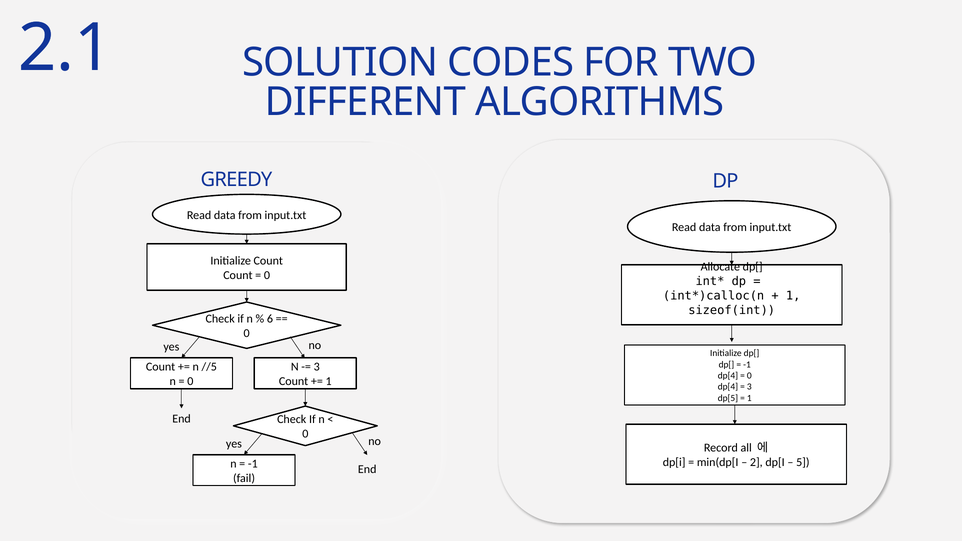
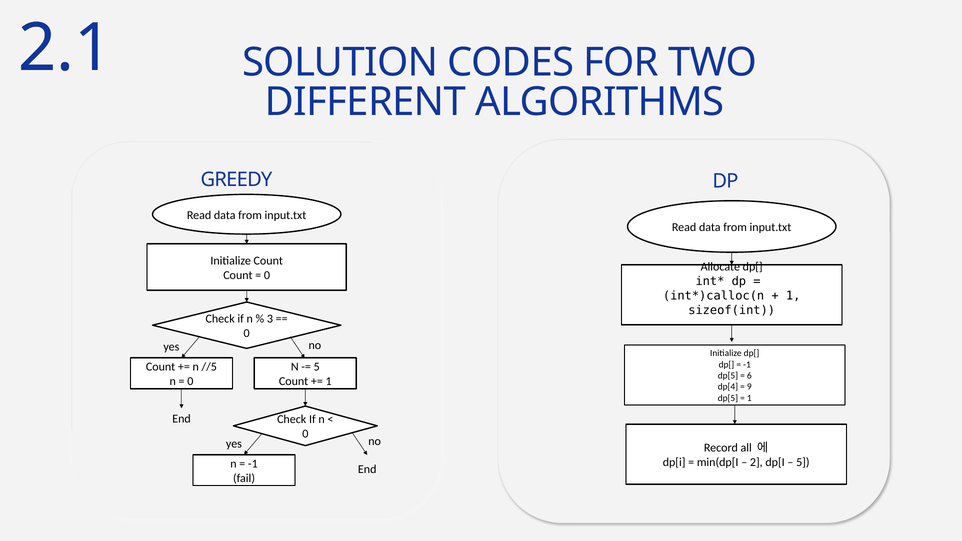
6: 6 -> 3 (270, 319)
3: 3 -> 5 (317, 367)
dp[4: dp[4 -> dp[5 (728, 376)
0: 0 -> 6 (749, 376)
3: 3 -> 9 (749, 387)
